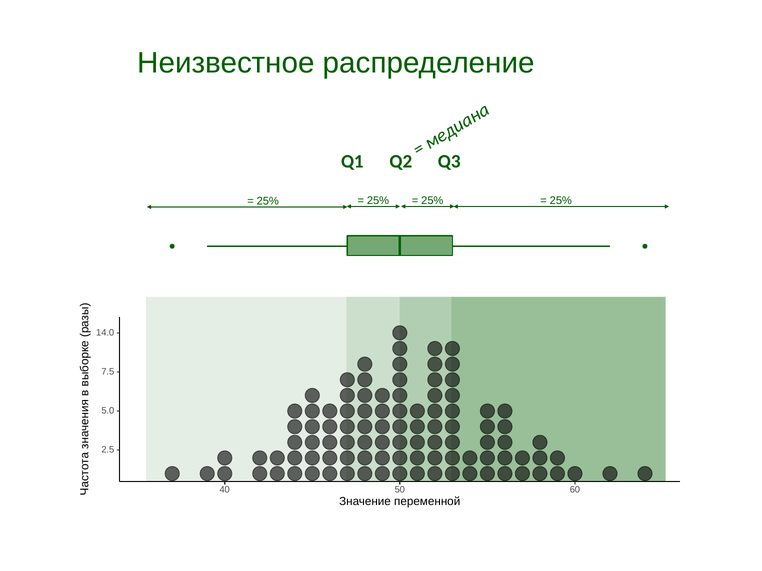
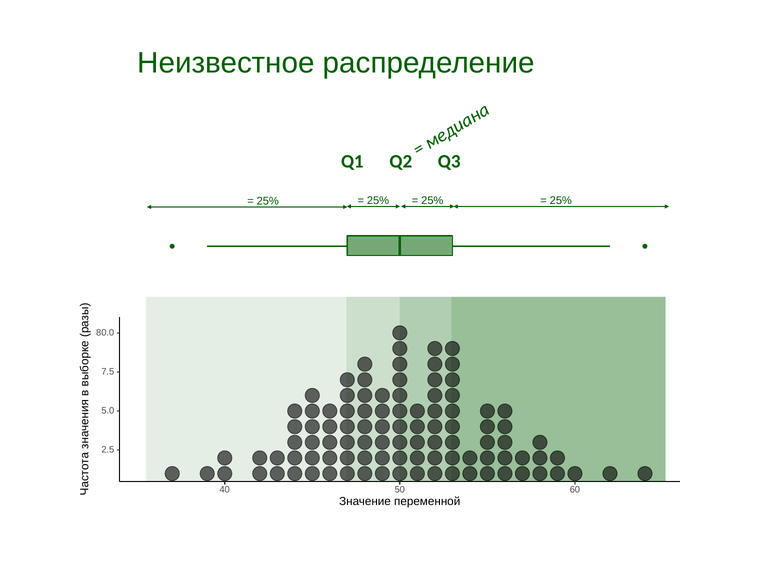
14.0: 14.0 -> 80.0 (105, 333)
